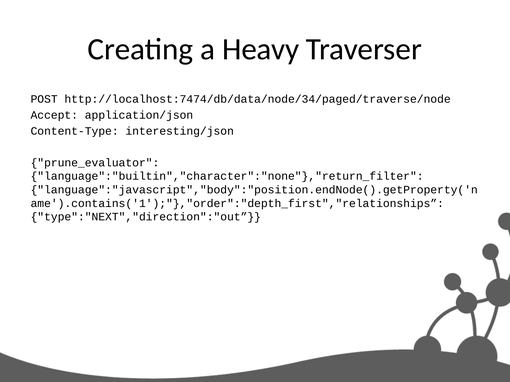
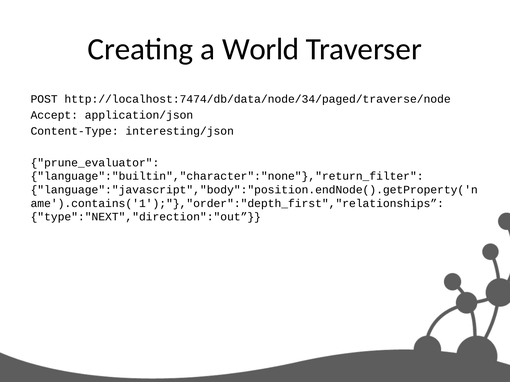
Heavy: Heavy -> World (261, 49)
